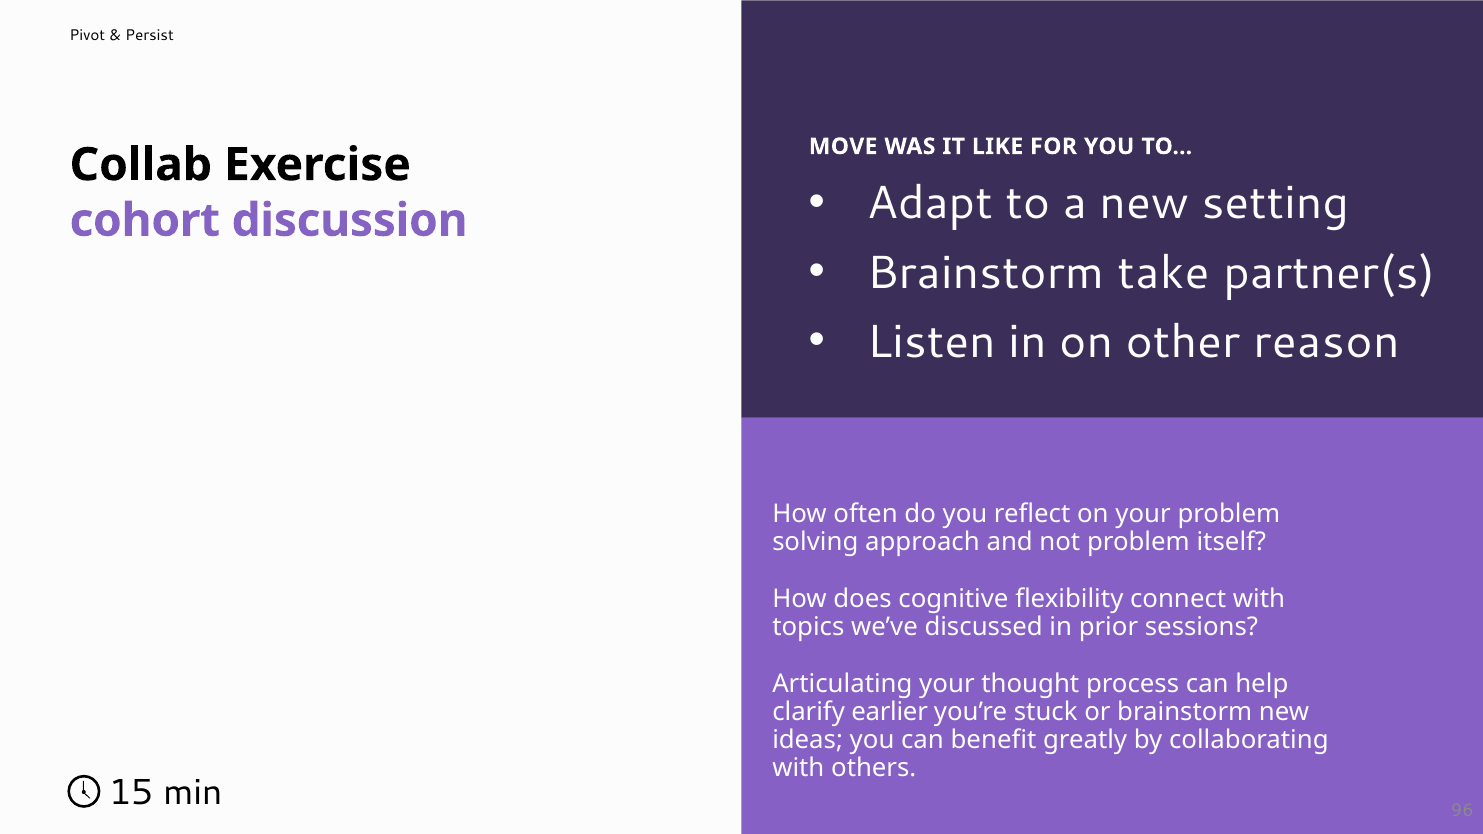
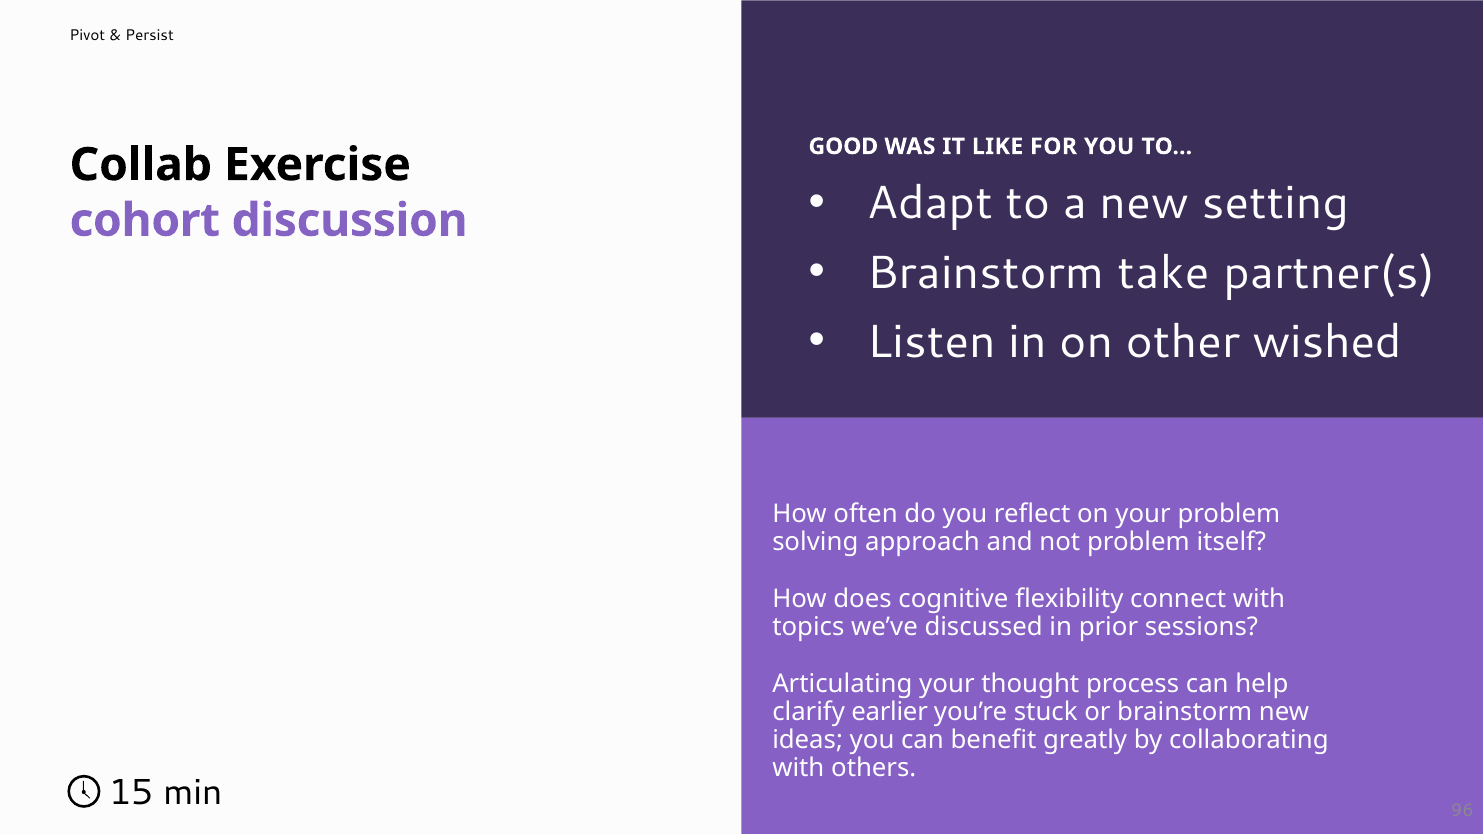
MOVE: MOVE -> GOOD (843, 146)
reason: reason -> wished (1327, 342)
